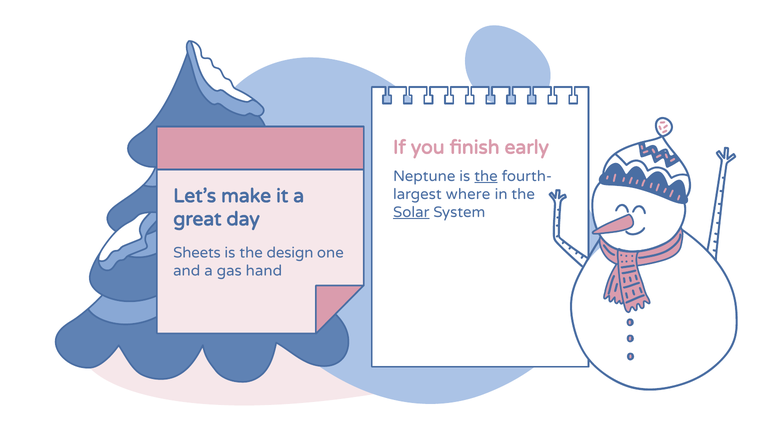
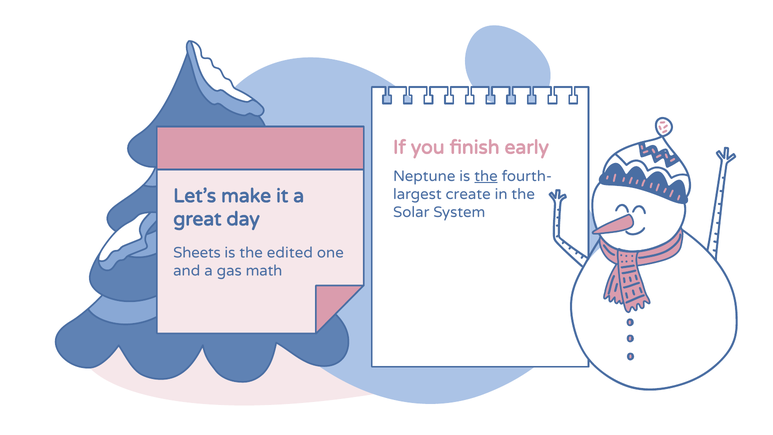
where: where -> create (468, 194)
Solar underline: present -> none (411, 212)
design: design -> edited (290, 253)
hand: hand -> math (264, 271)
